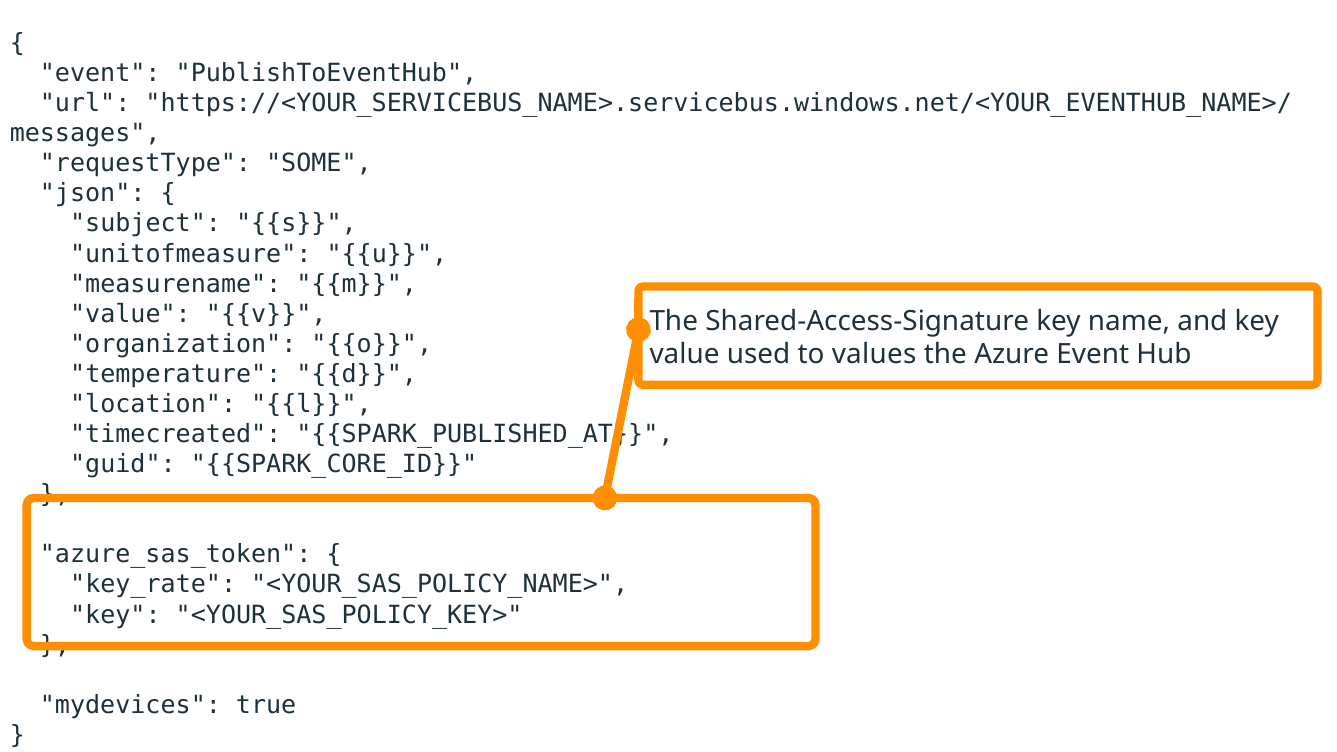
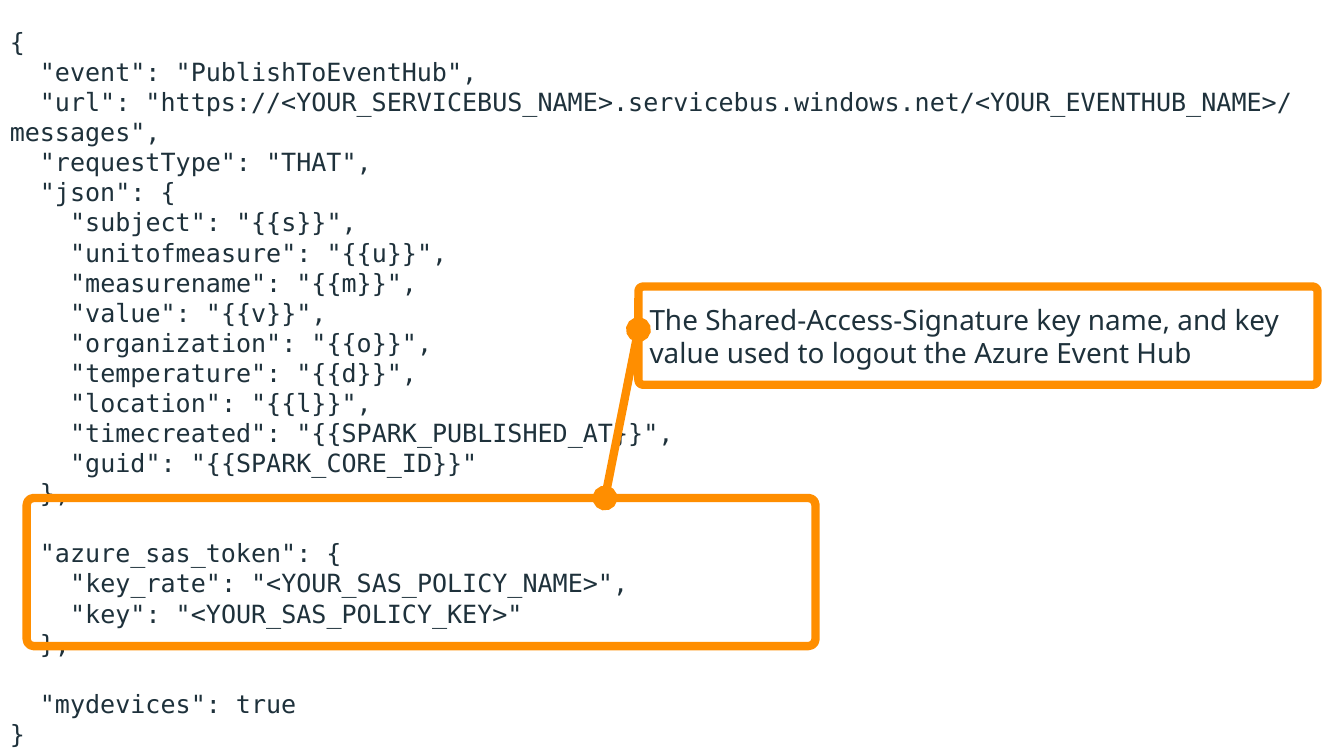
SOME: SOME -> THAT (319, 164)
values: values -> logout (874, 354)
